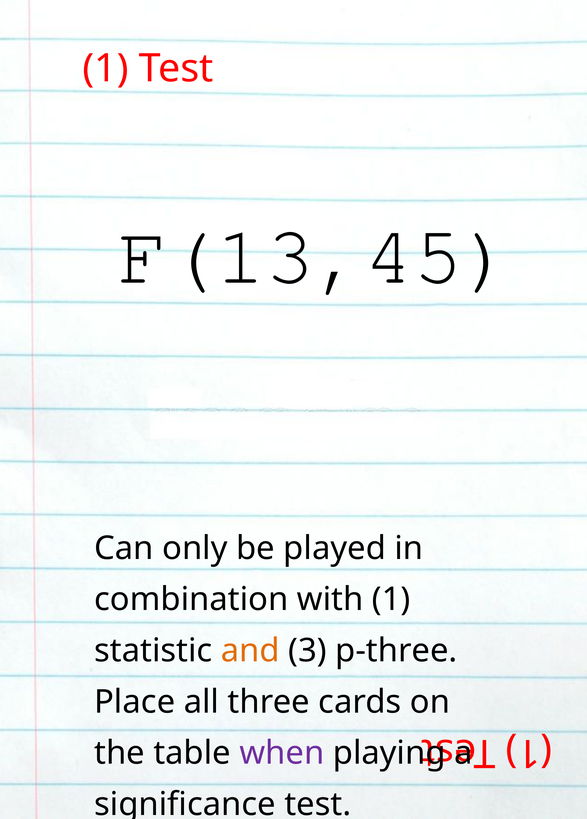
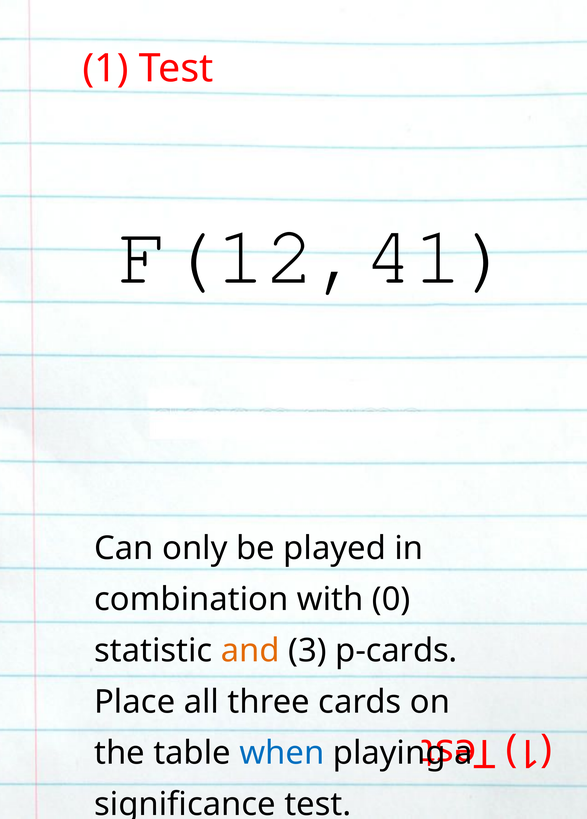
F(13,45: F(13,45 -> F(12,41 (315, 256)
with 1: 1 -> 0 (391, 600)
p-three: p-three -> p-cards (396, 651)
when colour: purple -> blue (282, 754)
